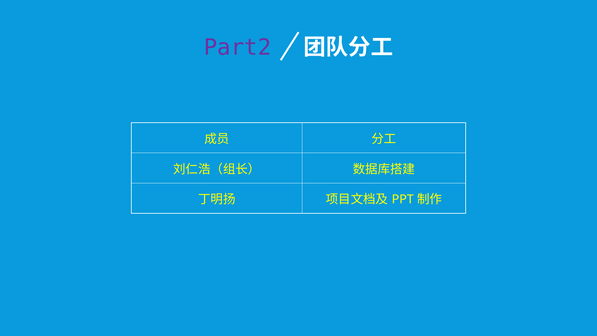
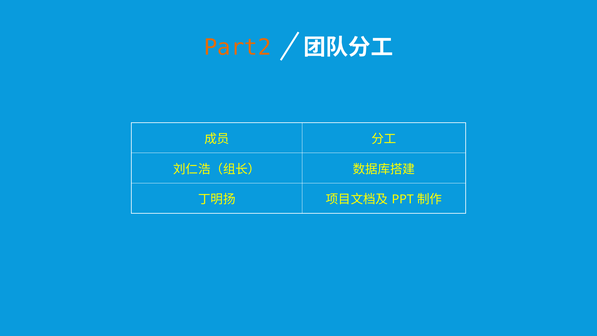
Part2 colour: purple -> orange (238, 48)
